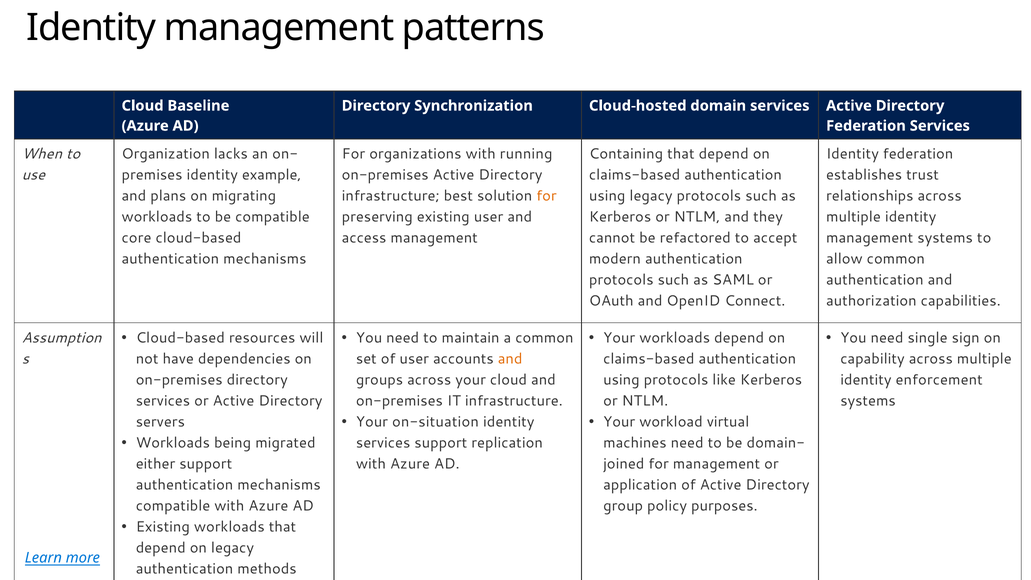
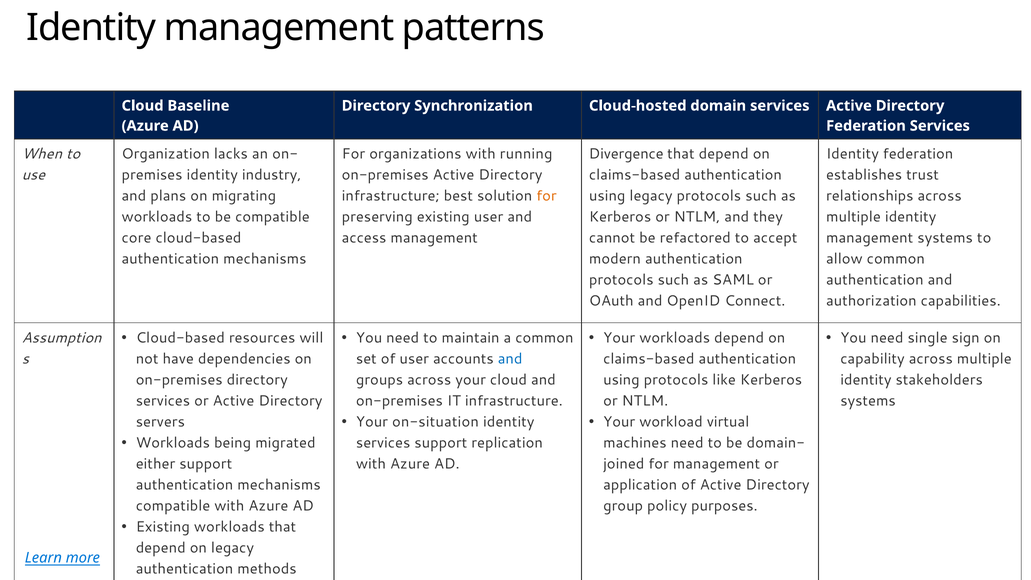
Containing: Containing -> Divergence (626, 154)
example: example -> industry (272, 175)
and colour: orange -> blue (510, 359)
enforcement: enforcement -> stakeholders (939, 380)
